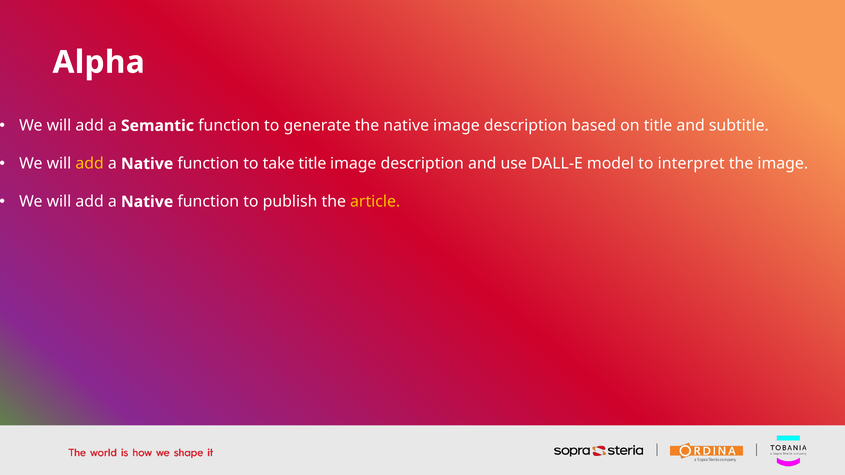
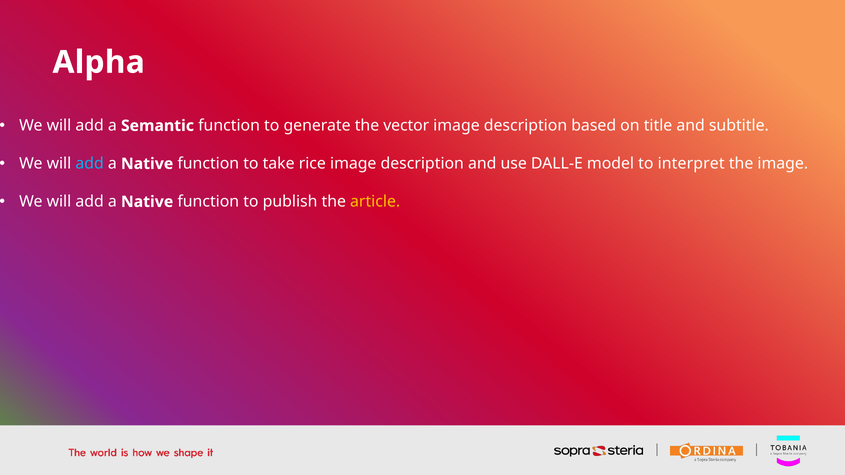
the native: native -> vector (406, 126)
add colour: yellow -> light blue (90, 164)
take title: title -> rice (312, 164)
